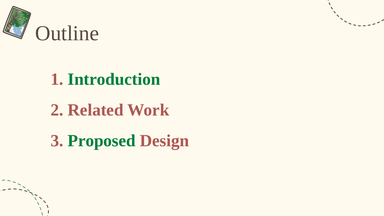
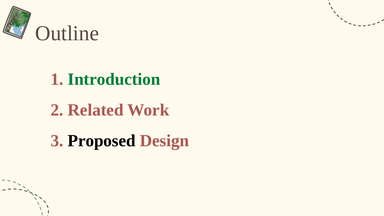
Proposed colour: green -> black (102, 141)
